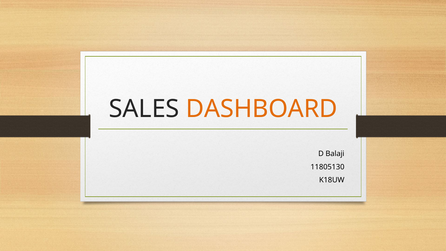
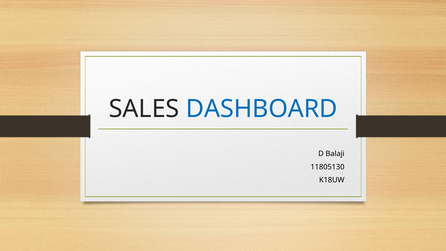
DASHBOARD colour: orange -> blue (262, 109)
